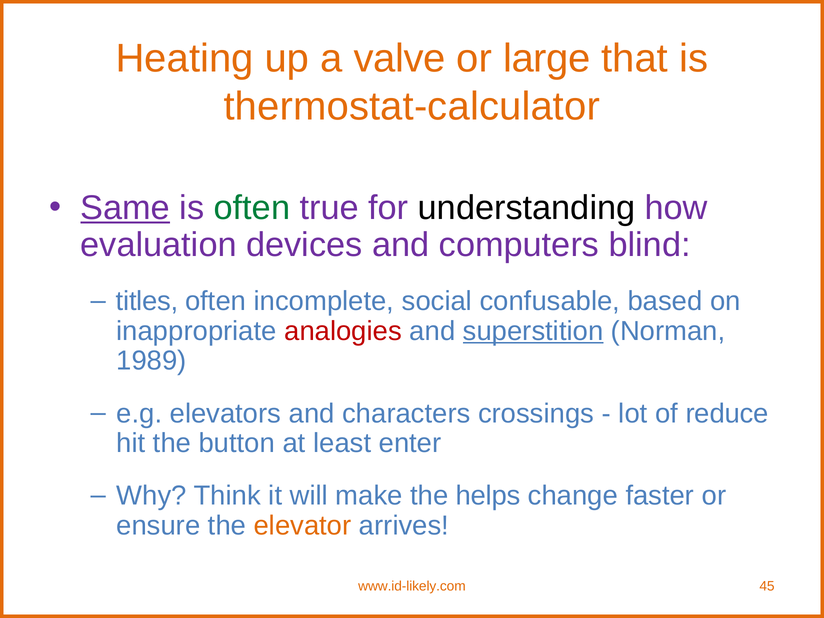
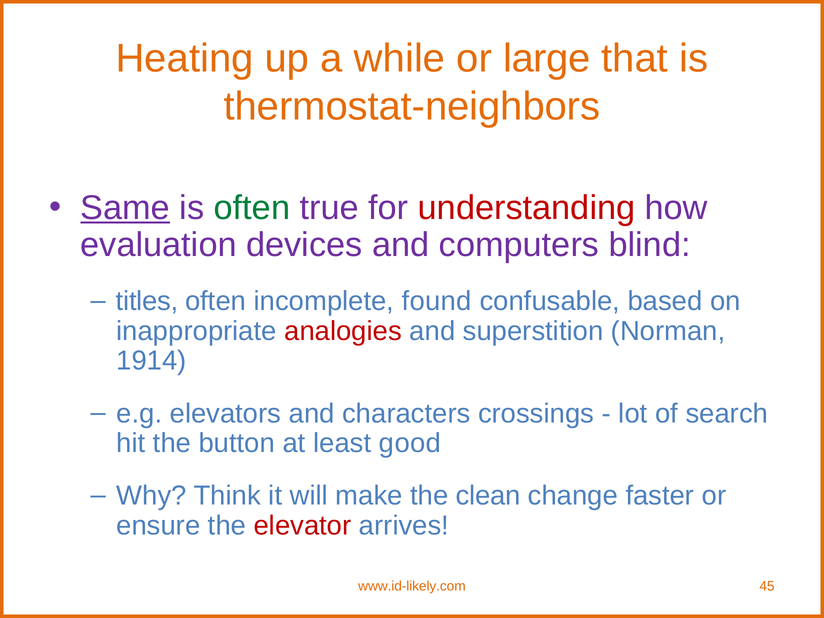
valve: valve -> while (400, 58)
thermostat-calculator: thermostat-calculator -> thermostat-neighbors (412, 106)
understanding colour: black -> red (527, 208)
social: social -> found (437, 301)
superstition underline: present -> none (533, 331)
1989: 1989 -> 1914 (151, 361)
reduce: reduce -> search (727, 413)
enter: enter -> good (410, 443)
helps: helps -> clean (488, 496)
elevator colour: orange -> red (303, 525)
